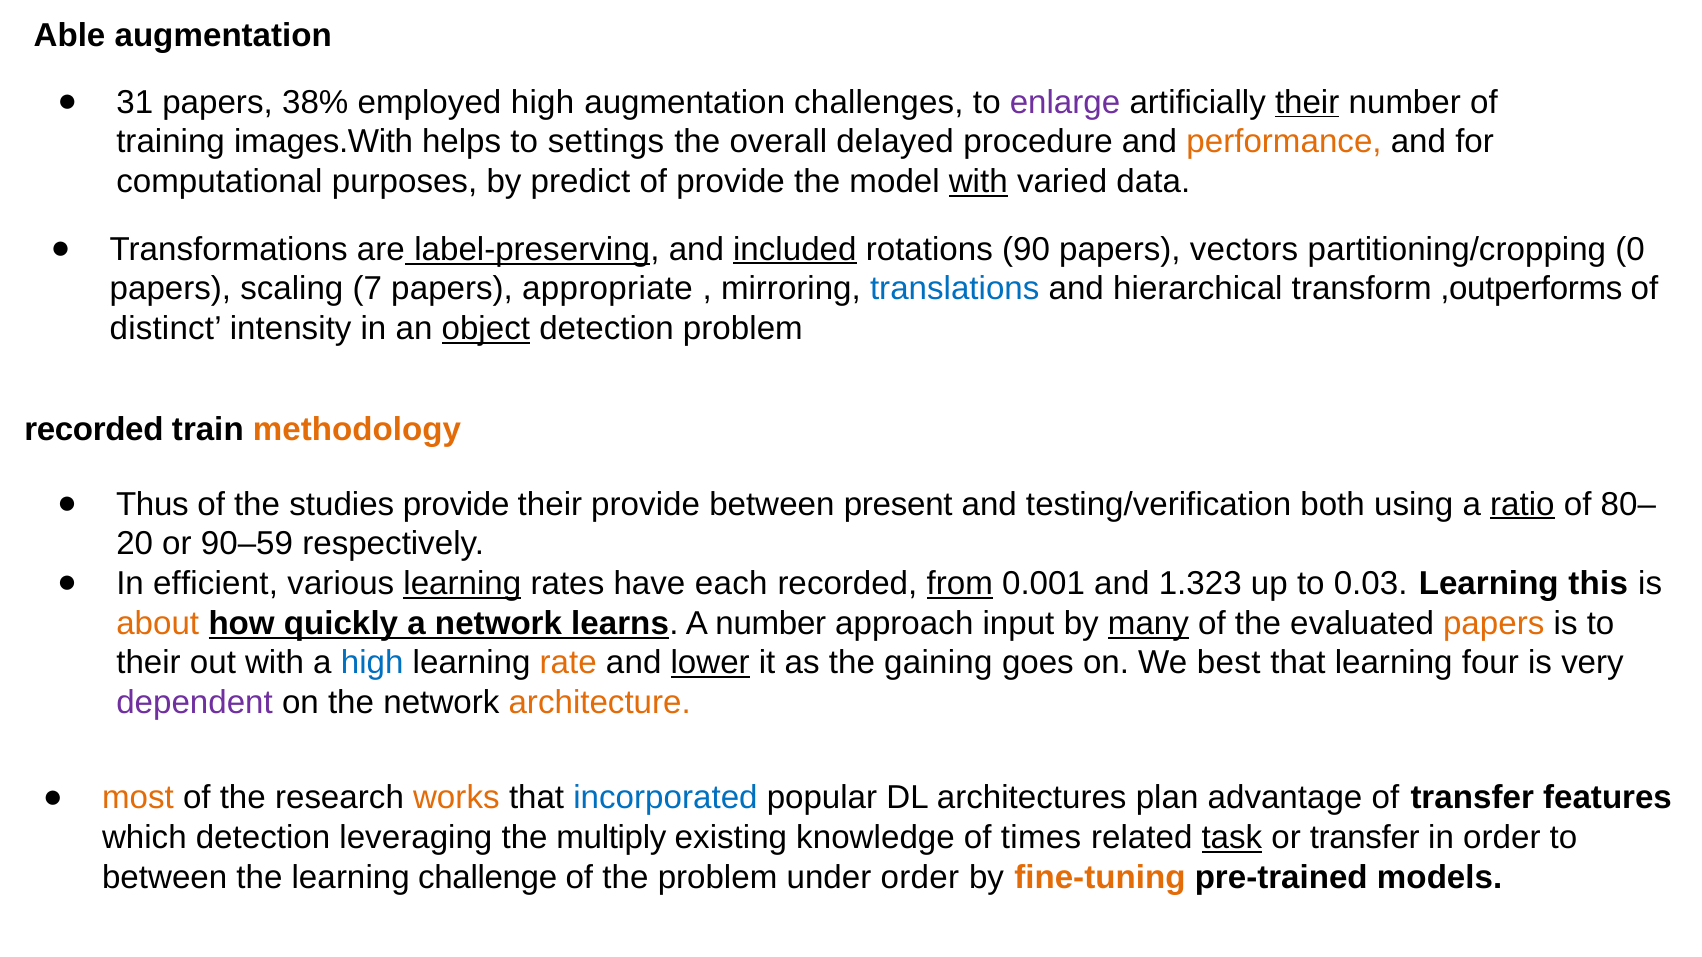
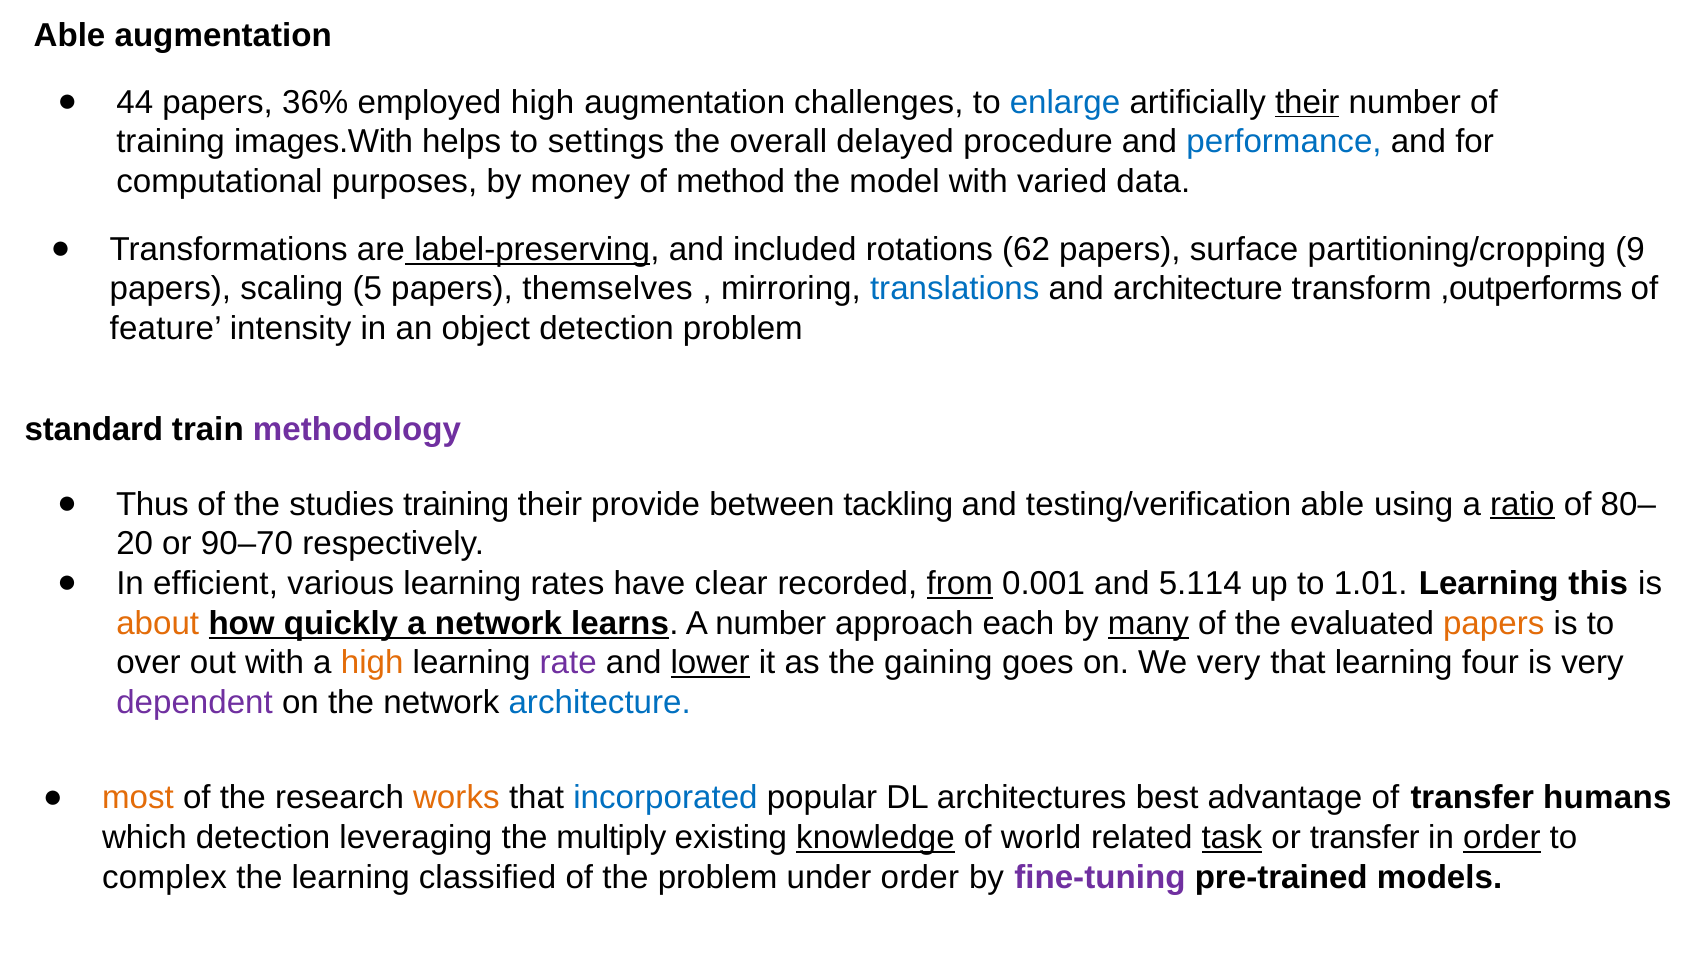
31: 31 -> 44 (135, 102)
38%: 38% -> 36% (315, 102)
enlarge colour: purple -> blue (1065, 102)
performance colour: orange -> blue (1284, 142)
predict: predict -> money (580, 182)
of provide: provide -> method (731, 182)
with underline: present -> none (978, 182)
included underline: present -> none (795, 249)
90: 90 -> 62 (1026, 249)
vectors: vectors -> surface (1244, 249)
0: 0 -> 9 (1630, 249)
7: 7 -> 5 (367, 289)
appropriate: appropriate -> themselves (608, 289)
and hierarchical: hierarchical -> architecture (1198, 289)
distinct: distinct -> feature (166, 329)
object underline: present -> none (486, 329)
recorded: recorded -> standard (94, 430)
methodology colour: orange -> purple (357, 430)
studies provide: provide -> training (456, 504)
present: present -> tackling (898, 504)
testing/verification both: both -> able (1332, 504)
90–59: 90–59 -> 90–70 (247, 544)
learning underline: present -> none (462, 584)
each: each -> clear (731, 584)
1.323: 1.323 -> 5.114 (1200, 584)
0.03: 0.03 -> 1.01 (1371, 584)
input: input -> each (1018, 624)
their: their -> over (149, 663)
high colour: blue -> orange (372, 663)
rate colour: orange -> purple (568, 663)
We best: best -> very (1229, 663)
architecture colour: orange -> blue (600, 703)
plan: plan -> best (1167, 798)
features: features -> humans (1607, 798)
knowledge underline: none -> present (876, 838)
times: times -> world (1041, 838)
order underline: none -> present (1502, 838)
between: between -> complex (165, 878)
challenge: challenge -> classified (487, 878)
fine-tuning colour: orange -> purple (1100, 878)
